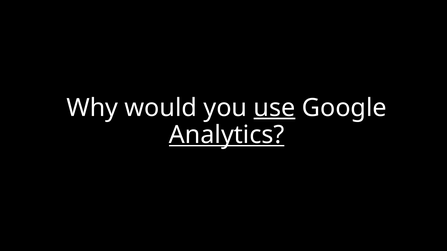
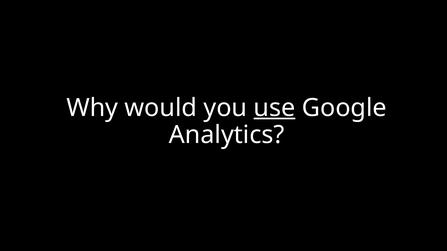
Analytics underline: present -> none (227, 135)
